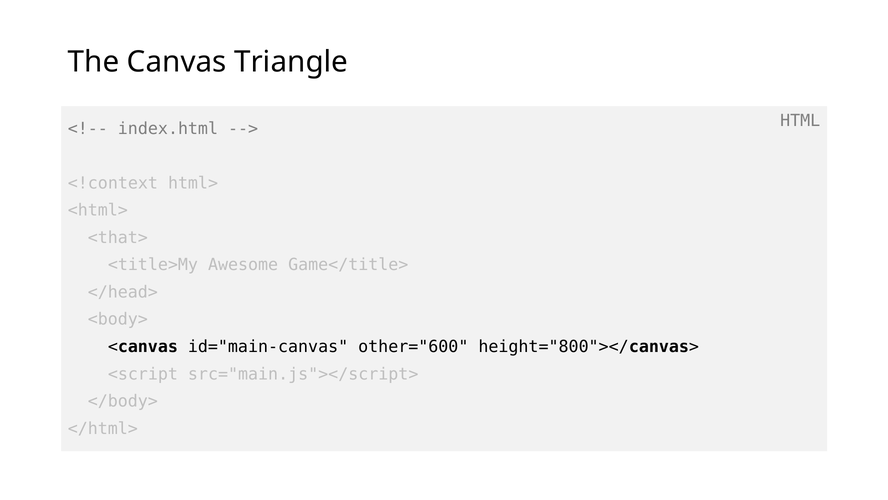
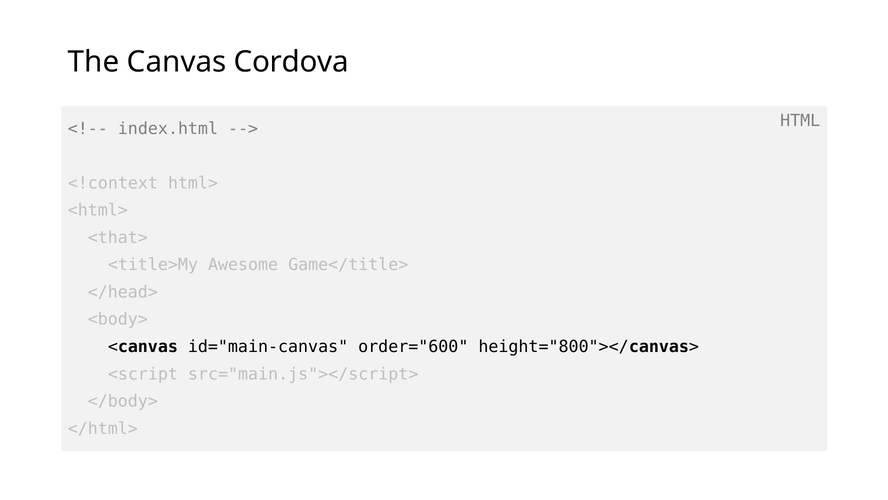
Triangle: Triangle -> Cordova (291, 62)
other="600: other="600 -> order="600 (413, 346)
